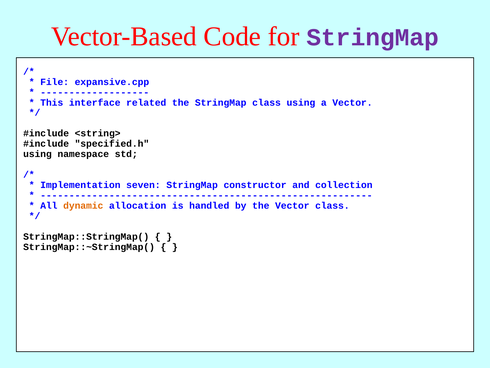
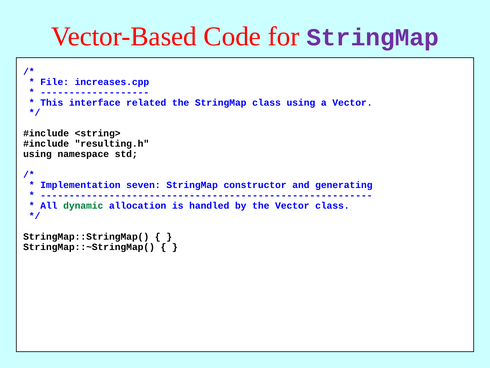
expansive.cpp: expansive.cpp -> increases.cpp (112, 82)
specified.h: specified.h -> resulting.h (112, 144)
collection: collection -> generating (344, 185)
dynamic colour: orange -> green (83, 205)
